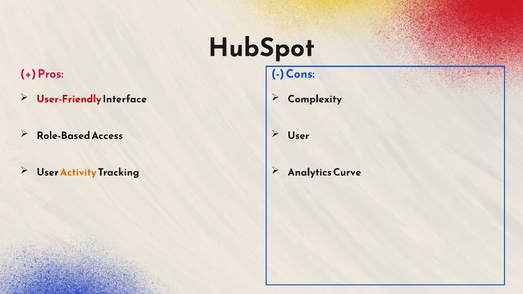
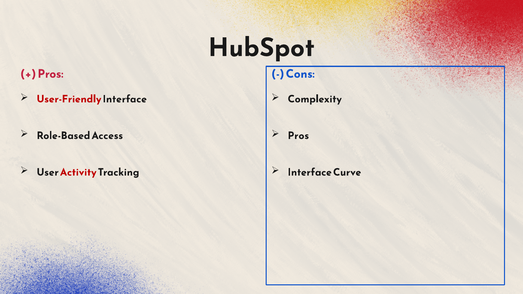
User: User -> Pros (298, 136)
Activity colour: orange -> red (78, 172)
Analytics: Analytics -> Interface (310, 172)
